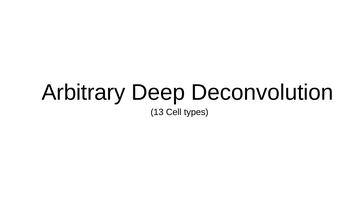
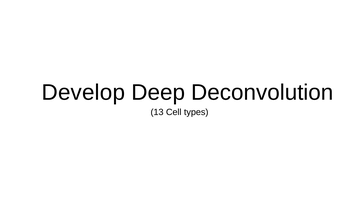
Arbitrary: Arbitrary -> Develop (83, 92)
